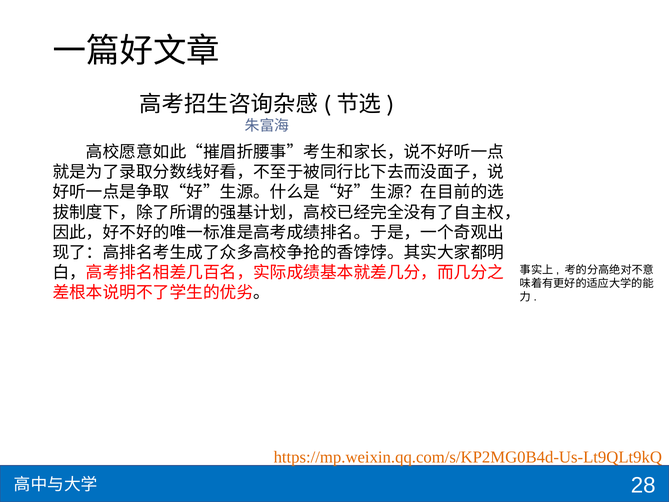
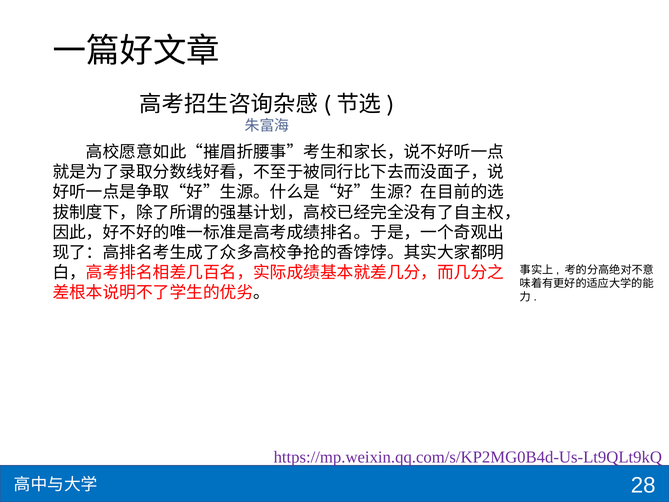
https://mp.weixin.qq.com/s/KP2MG0B4d-Us-Lt9QLt9kQ colour: orange -> purple (468, 457)
